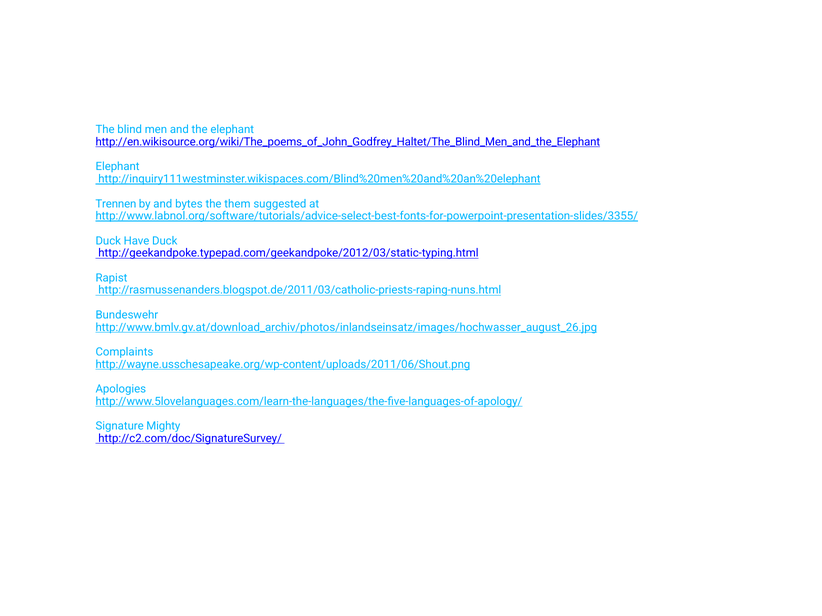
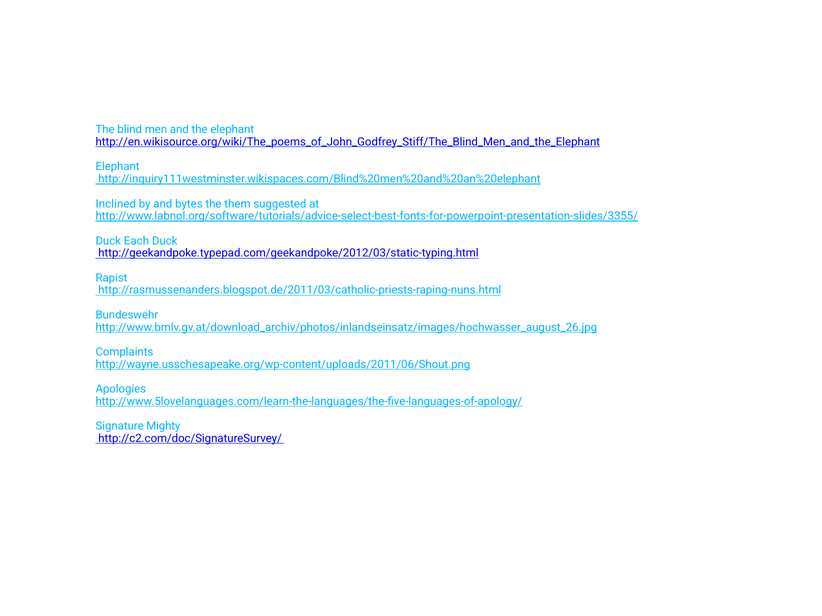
http://en.wikisource.org/wiki/The_poems_of_John_Godfrey_Haltet/The_Blind_Men_and_the_Elephant: http://en.wikisource.org/wiki/The_poems_of_John_Godfrey_Haltet/The_Blind_Men_and_the_Elephant -> http://en.wikisource.org/wiki/The_poems_of_John_Godfrey_Stiff/The_Blind_Men_and_the_Elephant (348, 142)
Trennen: Trennen -> Inclined (116, 204)
Have: Have -> Each (136, 241)
